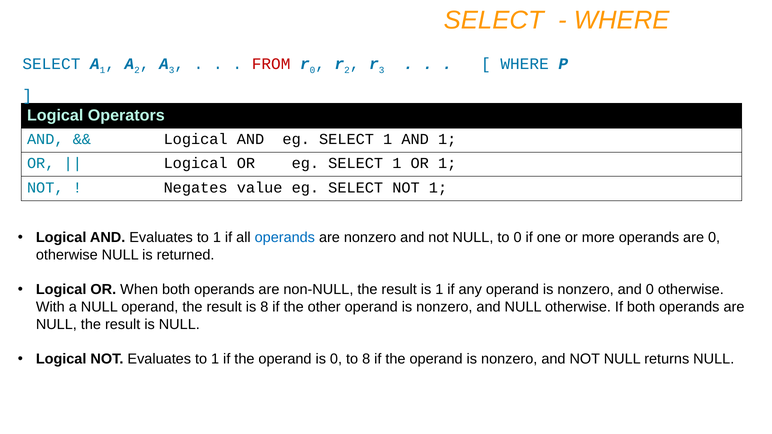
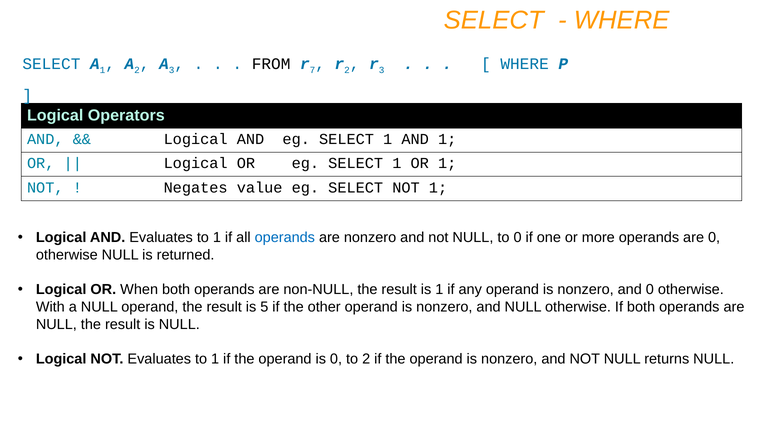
FROM colour: red -> black (271, 64)
0: 0 -> 7 (312, 70)
is 8: 8 -> 5 (264, 307)
to 8: 8 -> 2 (366, 359)
